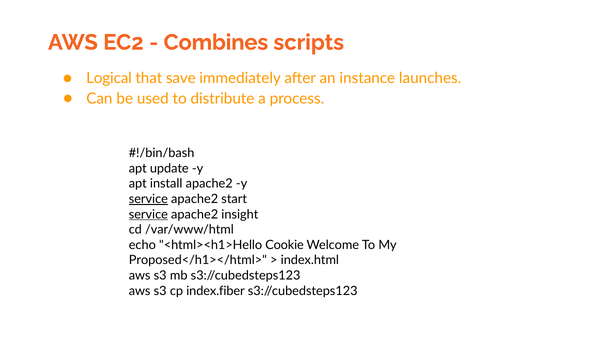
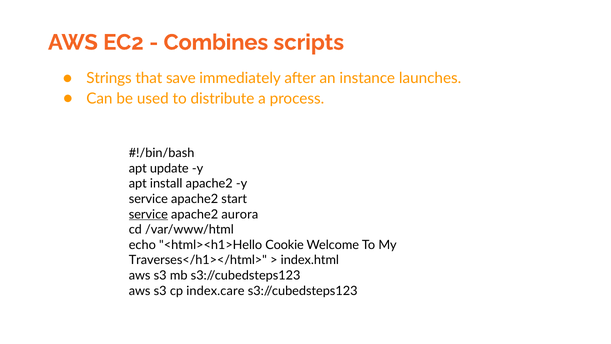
Logical: Logical -> Strings (109, 78)
service underline: present -> none (148, 199)
insight: insight -> aurora (240, 214)
Proposed</h1></html>: Proposed</h1></html> -> Traverses</h1></html> (198, 260)
index.fiber: index.fiber -> index.care (215, 291)
